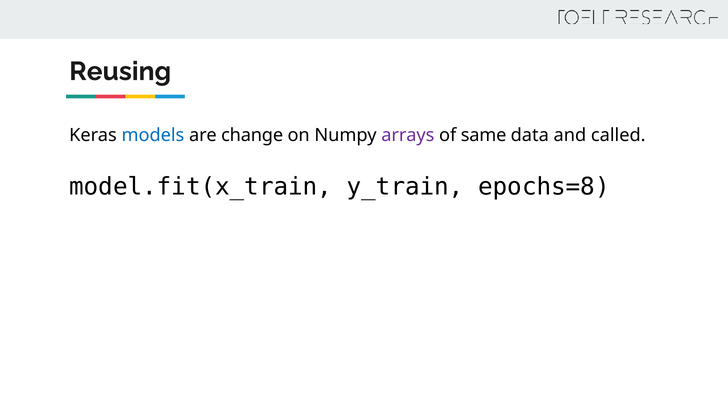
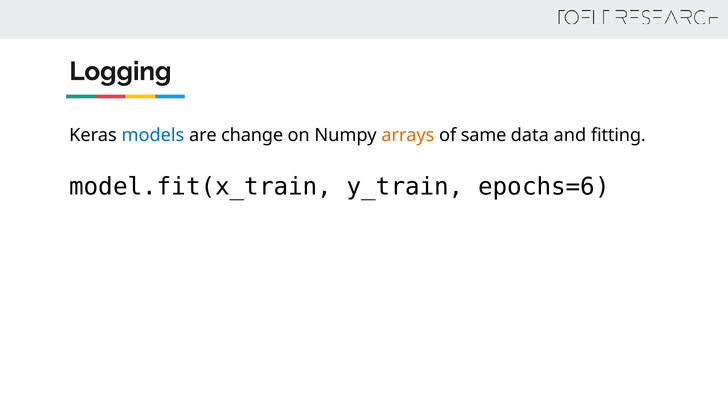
Reusing: Reusing -> Logging (120, 71)
arrays colour: purple -> orange (408, 135)
called: called -> fitting (618, 135)
epochs=8: epochs=8 -> epochs=6 (544, 187)
